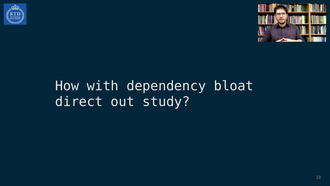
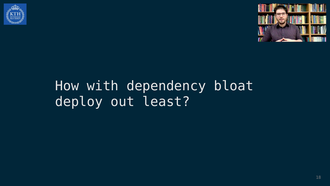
direct: direct -> deploy (79, 102)
study: study -> least (166, 102)
